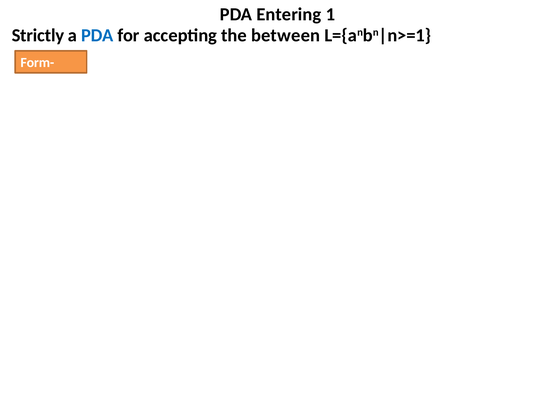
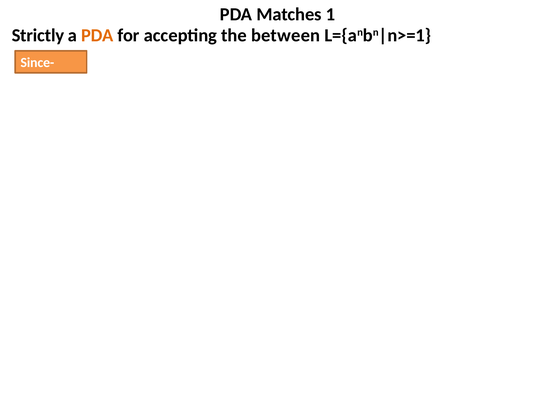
Entering: Entering -> Matches (289, 14)
PDA colour: blue -> orange (97, 35)
Form-: Form- -> Since- (37, 63)
